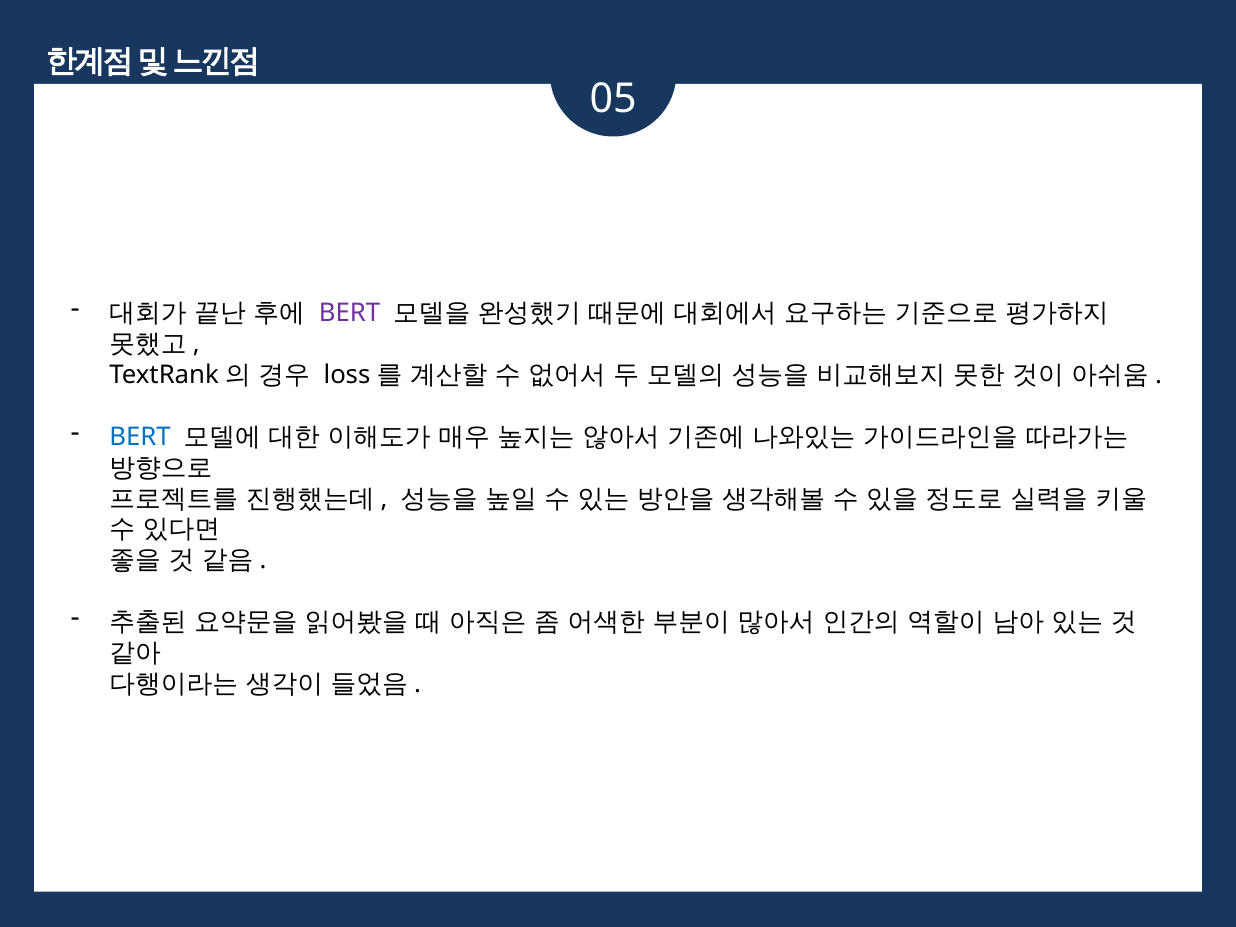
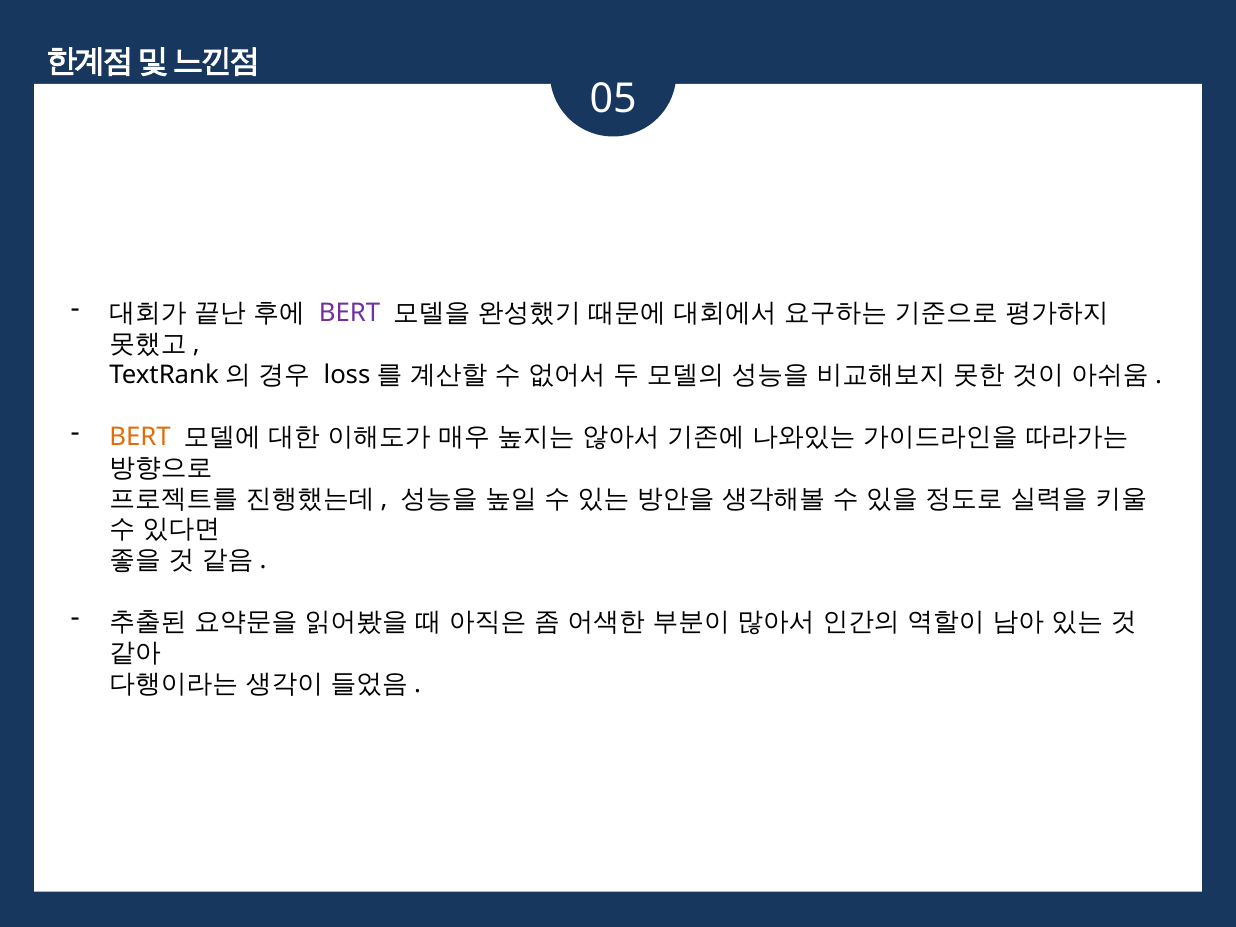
BERT colour: blue -> orange (140, 437)
